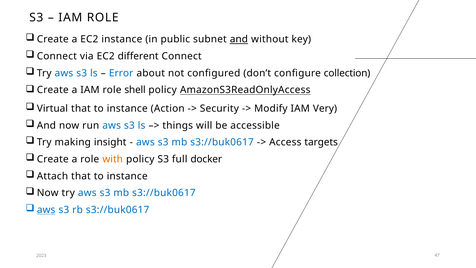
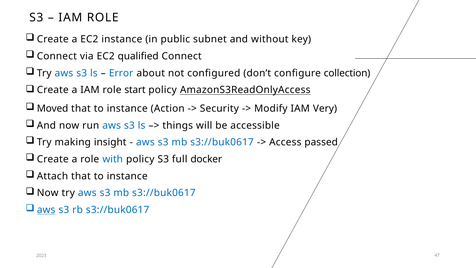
and underline: present -> none (239, 39)
different: different -> qualified (138, 56)
shell: shell -> start (135, 90)
Virtual: Virtual -> Moved (53, 108)
targets: targets -> passed (321, 142)
with colour: orange -> blue (113, 159)
